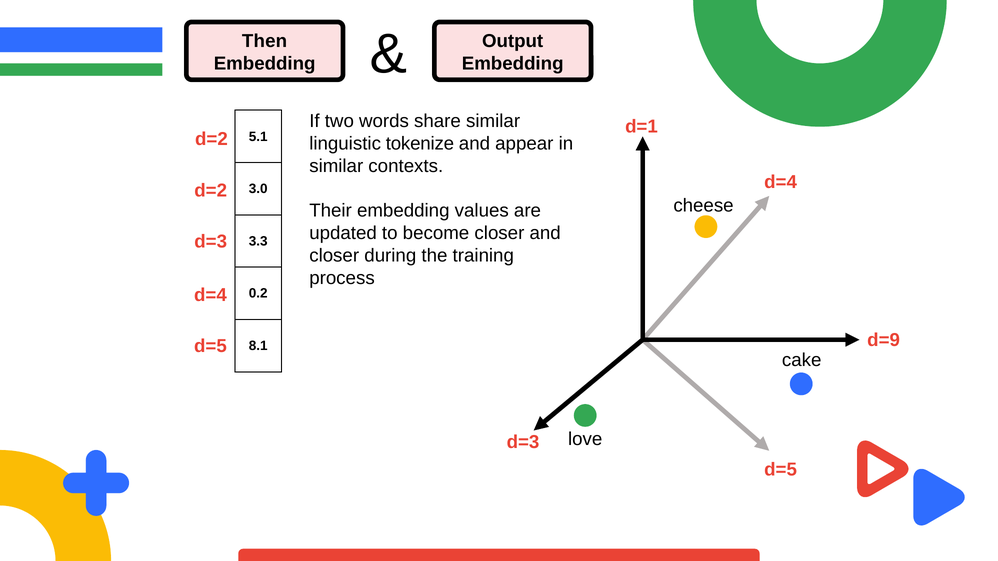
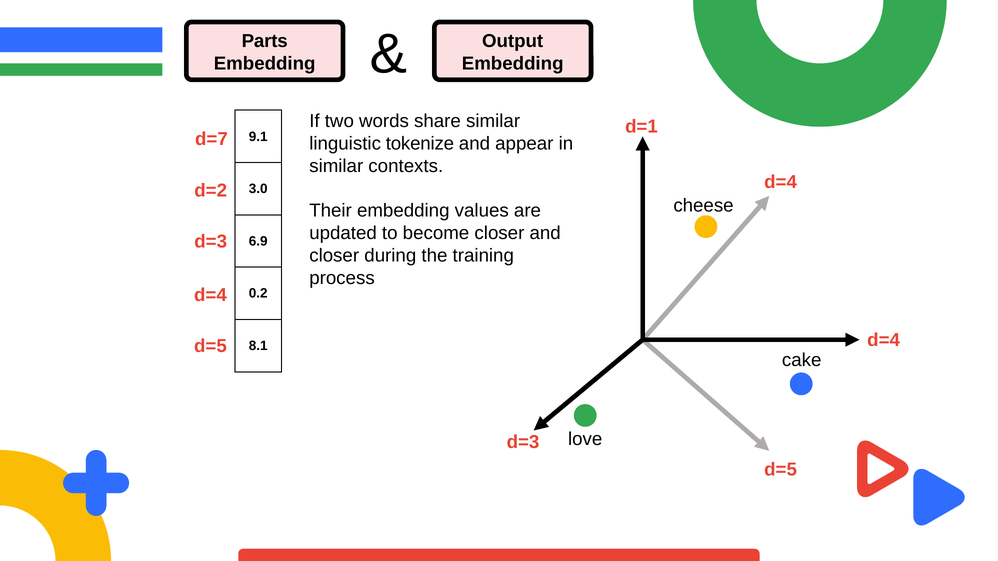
Then: Then -> Parts (265, 41)
5.1: 5.1 -> 9.1 (258, 137)
d=2: d=2 -> d=7 (211, 139)
3.3: 3.3 -> 6.9 (258, 241)
d=9: d=9 -> d=4 (884, 340)
